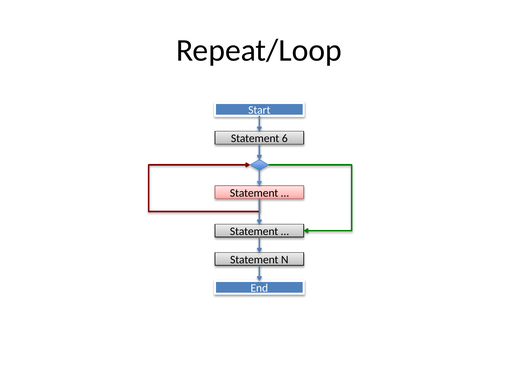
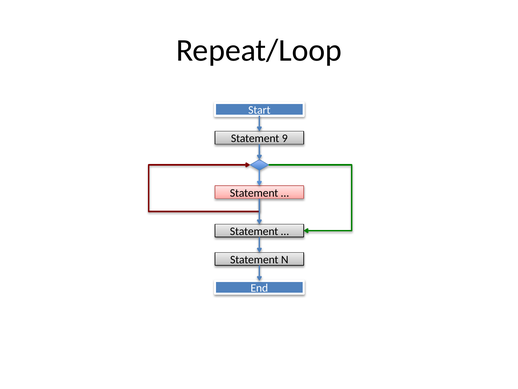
6: 6 -> 9 (285, 138)
